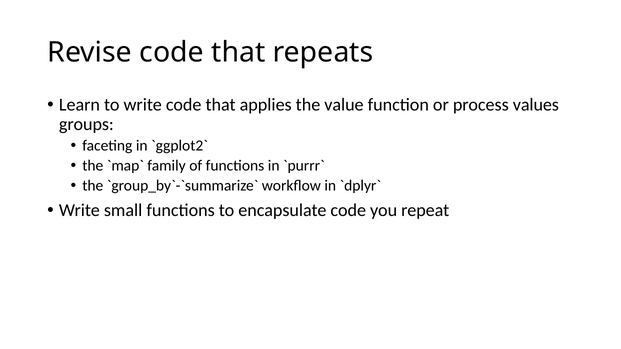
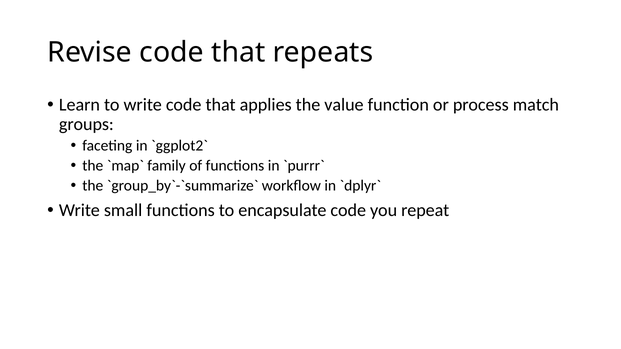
values: values -> match (536, 105)
